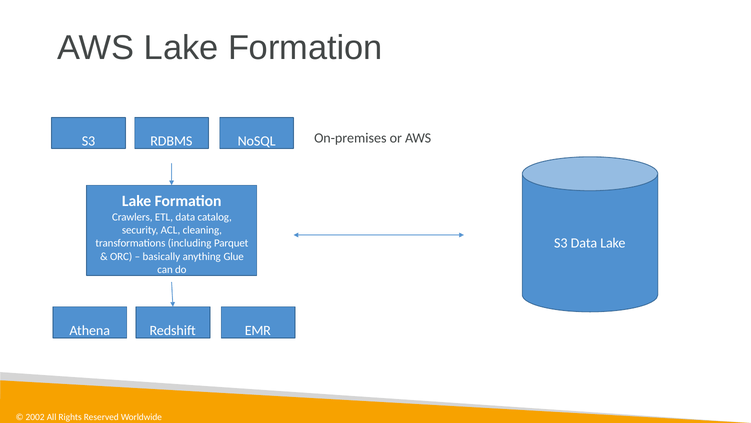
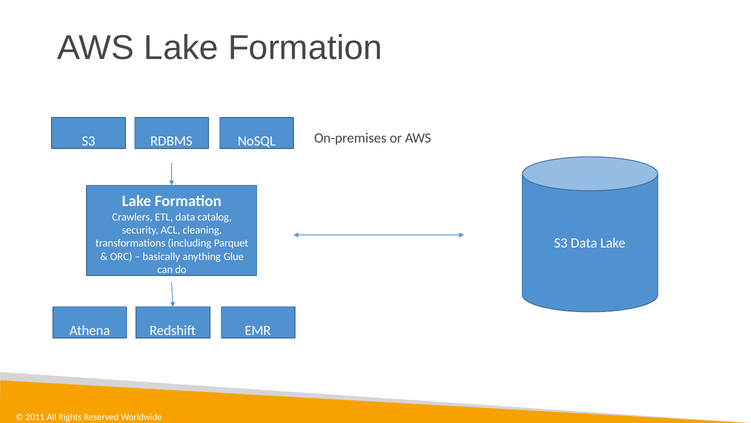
2002: 2002 -> 2011 (35, 417)
